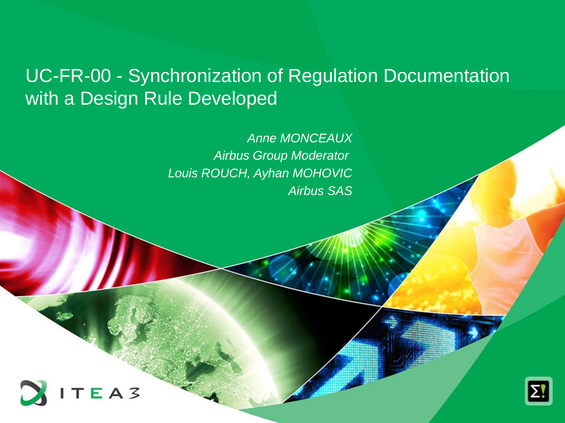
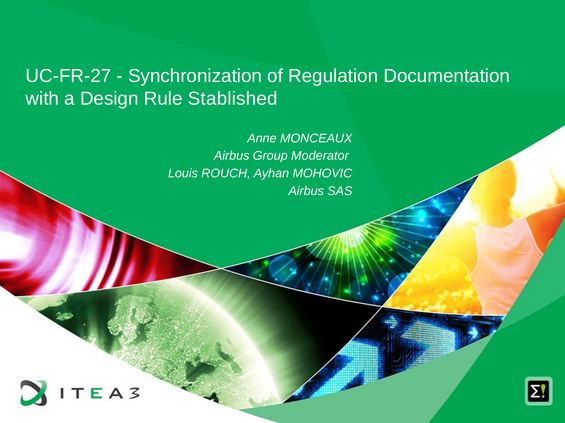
UC-FR-00: UC-FR-00 -> UC-FR-27 (68, 76)
Developed: Developed -> Stablished (233, 99)
